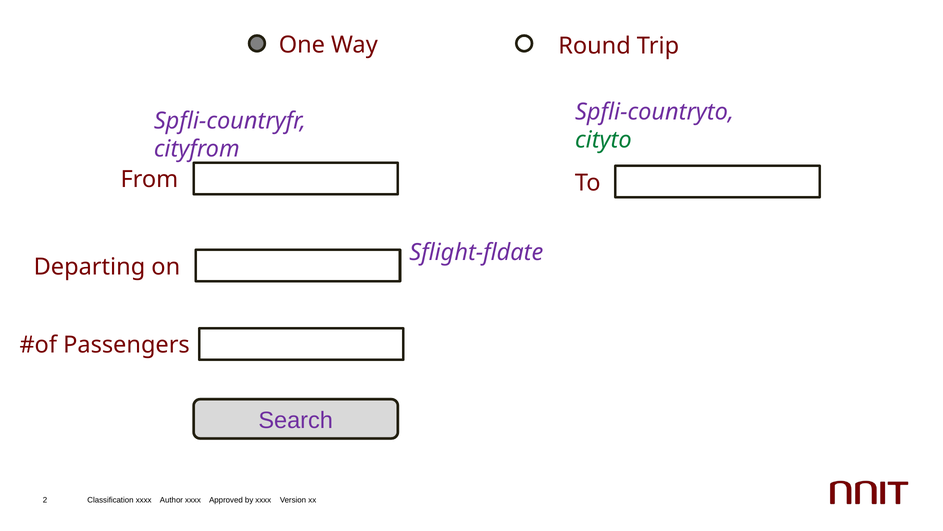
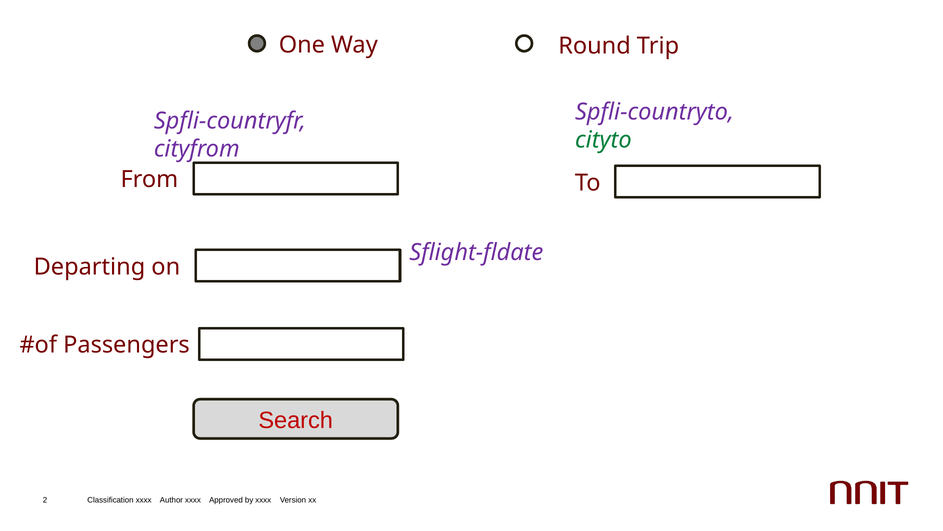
Search colour: purple -> red (296, 420)
